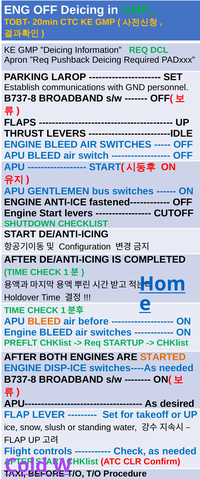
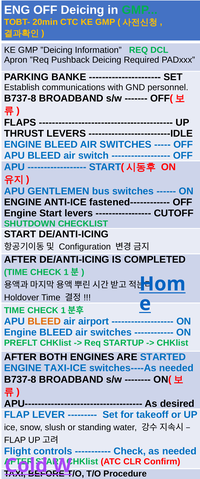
LAROP: LAROP -> BANKE (69, 77)
air before: before -> airport (94, 321)
STARTED colour: orange -> blue (163, 357)
DISP-ICE: DISP-ICE -> TAXI-ICE (65, 368)
